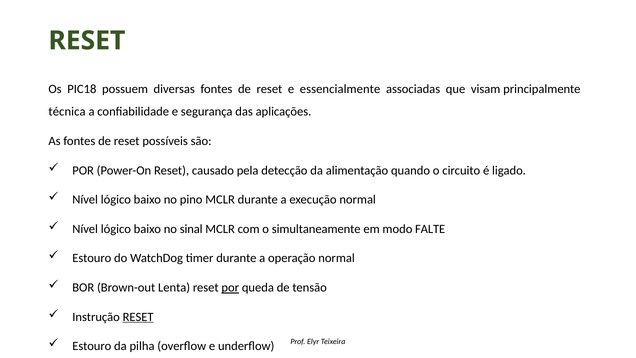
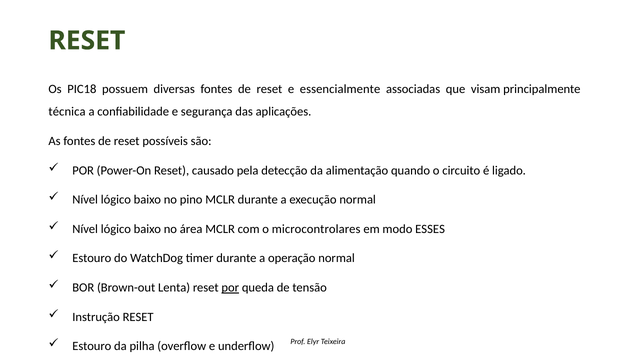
sinal: sinal -> área (191, 229)
simultaneamente: simultaneamente -> microcontrolares (316, 229)
FALTE: FALTE -> ESSES (430, 229)
RESET underline: present -> none (138, 317)
